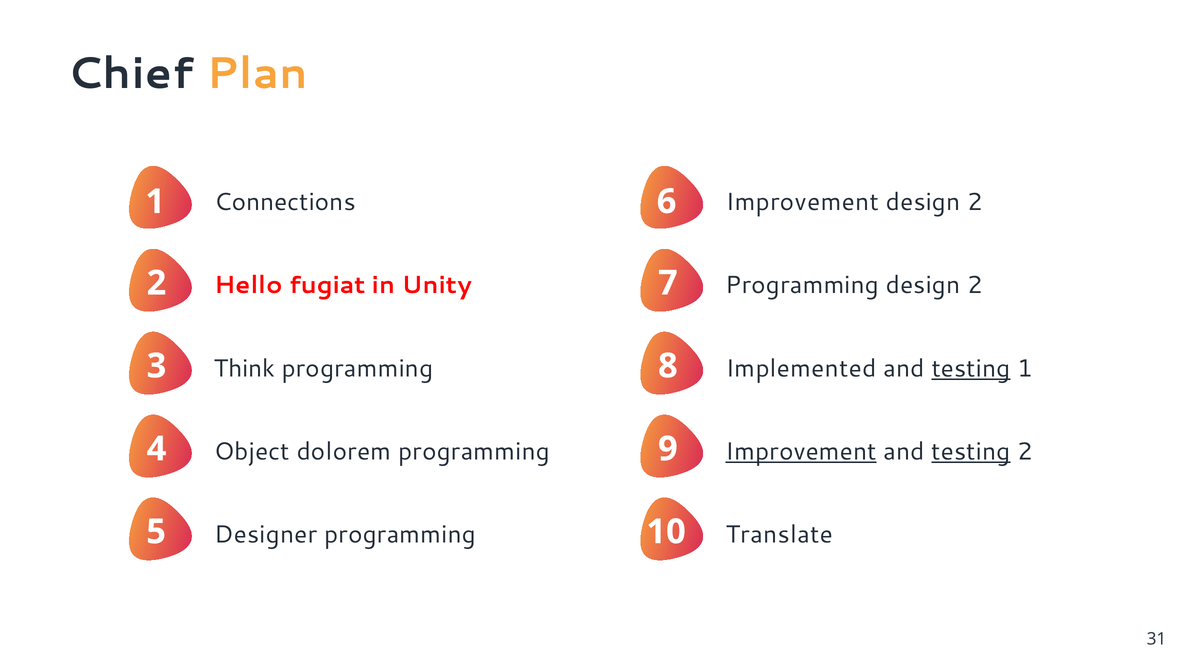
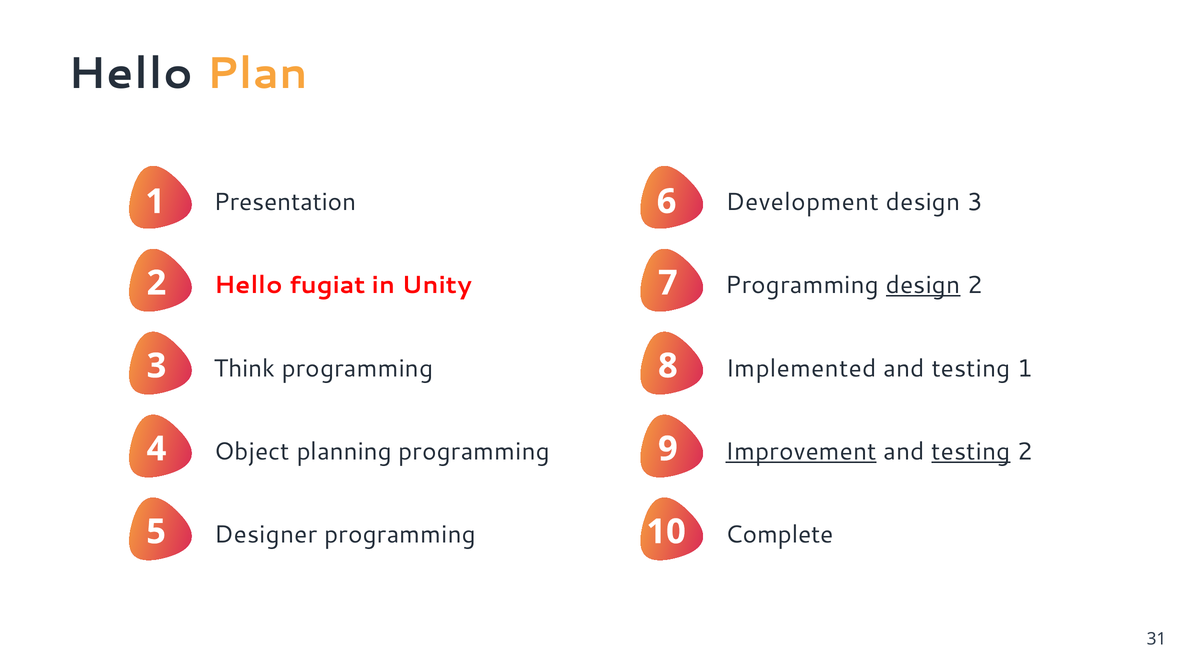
Chief: Chief -> Hello (130, 74)
6 Improvement: Improvement -> Development (802, 202)
2: 2 -> 3 (975, 202)
Connections: Connections -> Presentation (285, 202)
design underline: none -> present (923, 285)
testing underline: present -> none (971, 368)
dolorem: dolorem -> planning (344, 452)
Translate: Translate -> Complete (780, 535)
